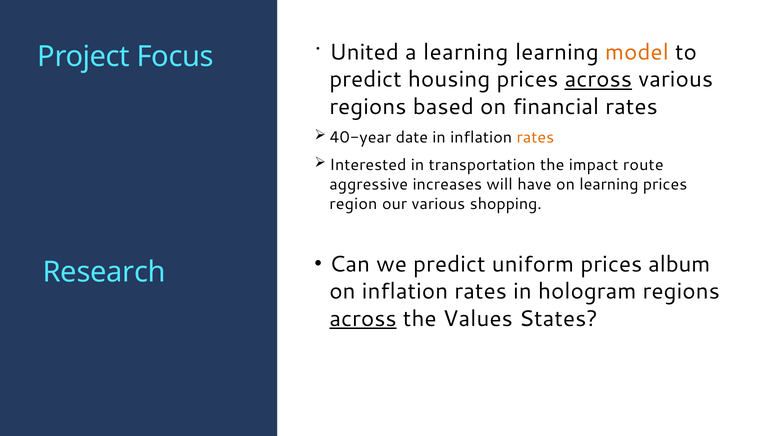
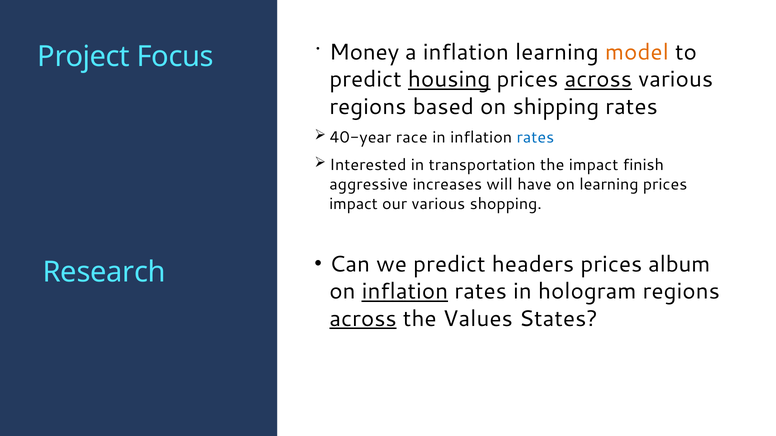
United: United -> Money (364, 52)
a learning: learning -> inflation (466, 52)
housing underline: none -> present (449, 80)
financial: financial -> shipping (556, 107)
date: date -> race (412, 138)
rates colour: orange -> blue (535, 138)
route: route -> finish (643, 165)
region: region -> impact (354, 204)
uniform: uniform -> headers (533, 265)
inflation underline: none -> present (405, 292)
